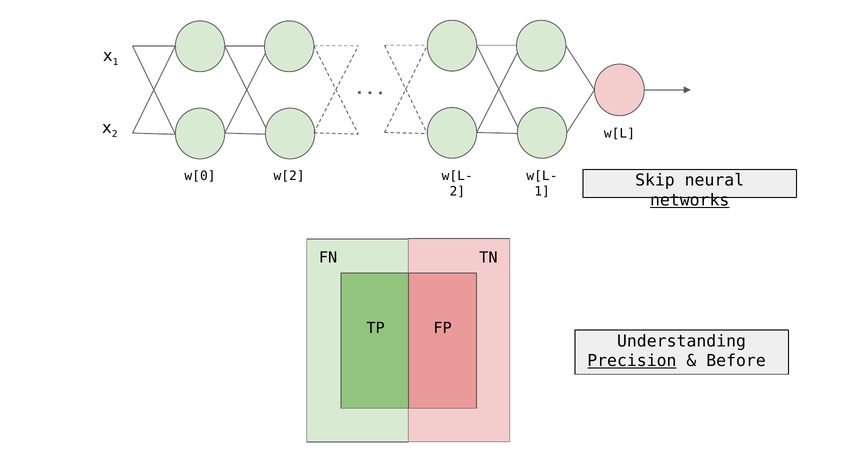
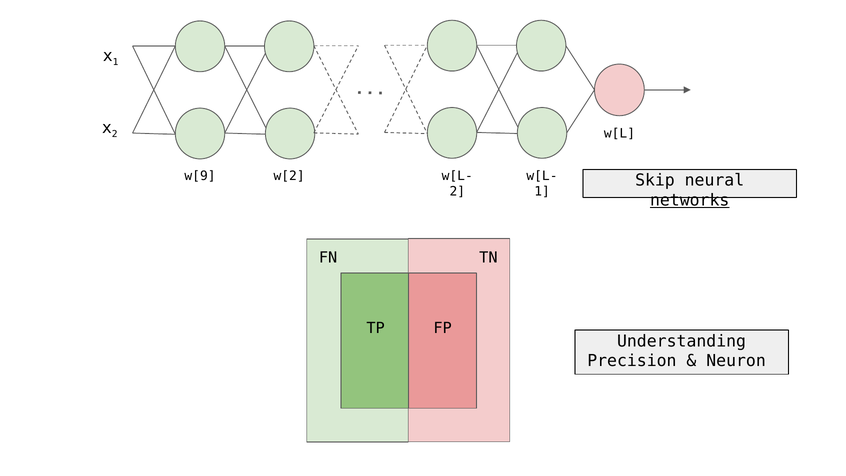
w[0: w[0 -> w[9 (200, 176)
Precision underline: present -> none (632, 361)
Before: Before -> Neuron (736, 361)
